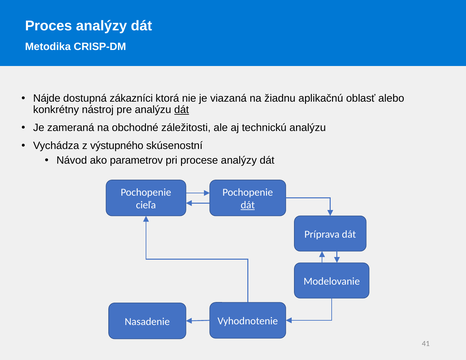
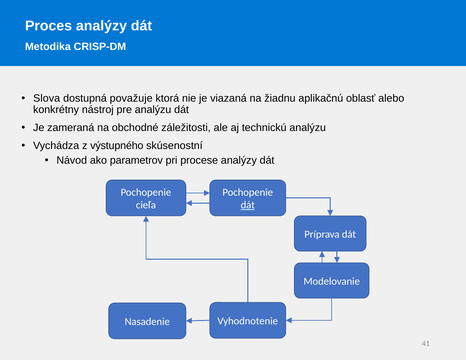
Nájde: Nájde -> Slova (47, 98)
zákazníci: zákazníci -> považuje (131, 98)
dát underline: present -> none (182, 110)
